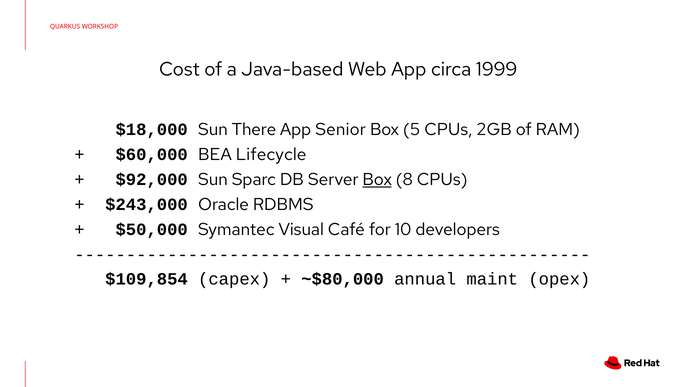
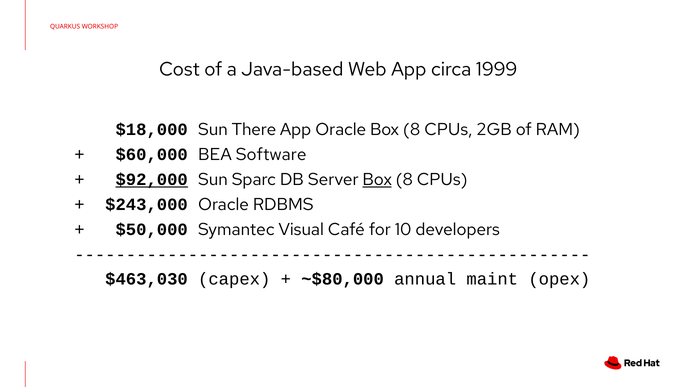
App Senior: Senior -> Oracle (341, 130)
5: 5 -> 8 (412, 130)
Lifecycle: Lifecycle -> Software (271, 155)
$92,000 underline: none -> present (152, 180)
$109,854: $109,854 -> $463,030 (147, 279)
